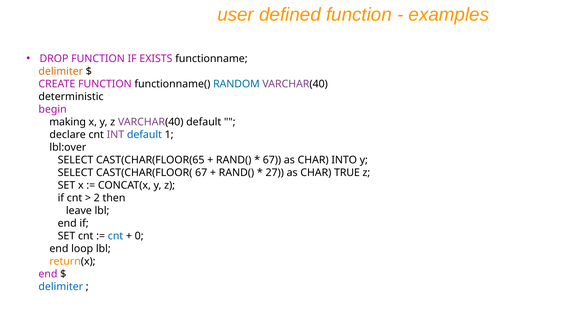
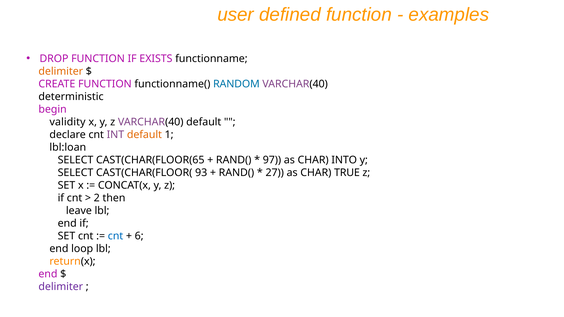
making: making -> validity (68, 122)
default colour: blue -> orange (144, 135)
lbl:over: lbl:over -> lbl:loan (68, 147)
67: 67 -> 97 (272, 160)
CAST(CHAR(FLOOR( 67: 67 -> 93 (201, 173)
0: 0 -> 6 (139, 236)
delimiter colour: blue -> purple (61, 287)
